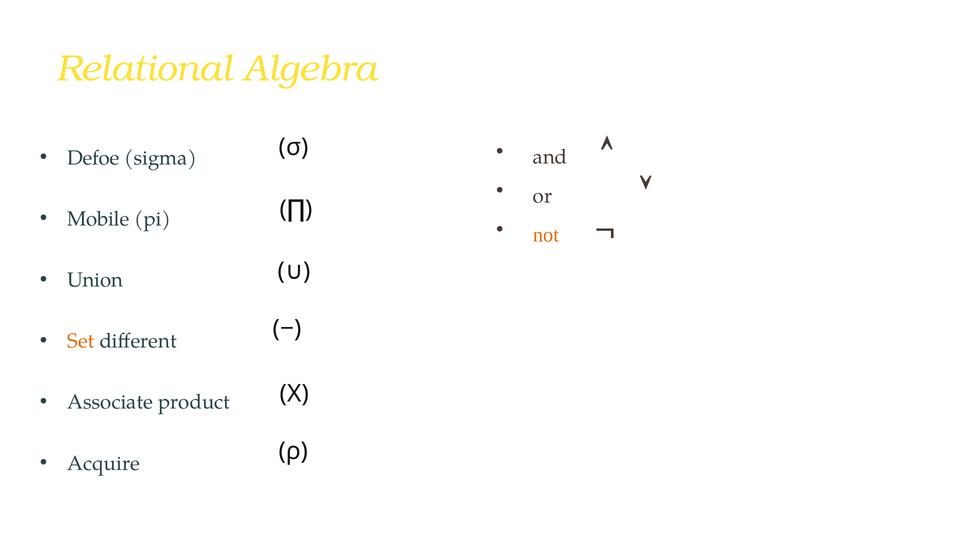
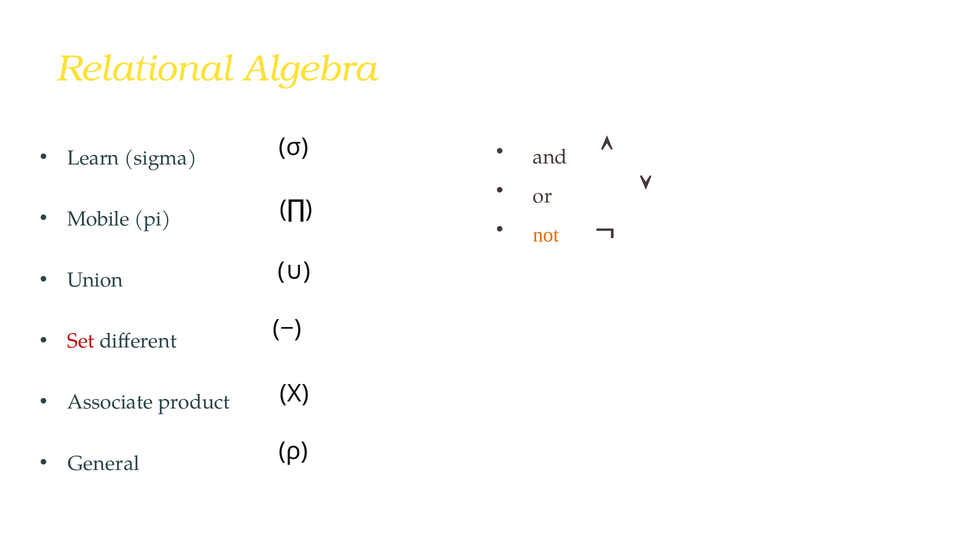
Defoe: Defoe -> Learn (93, 158)
Set colour: orange -> red (81, 341)
Acquire: Acquire -> General (104, 463)
